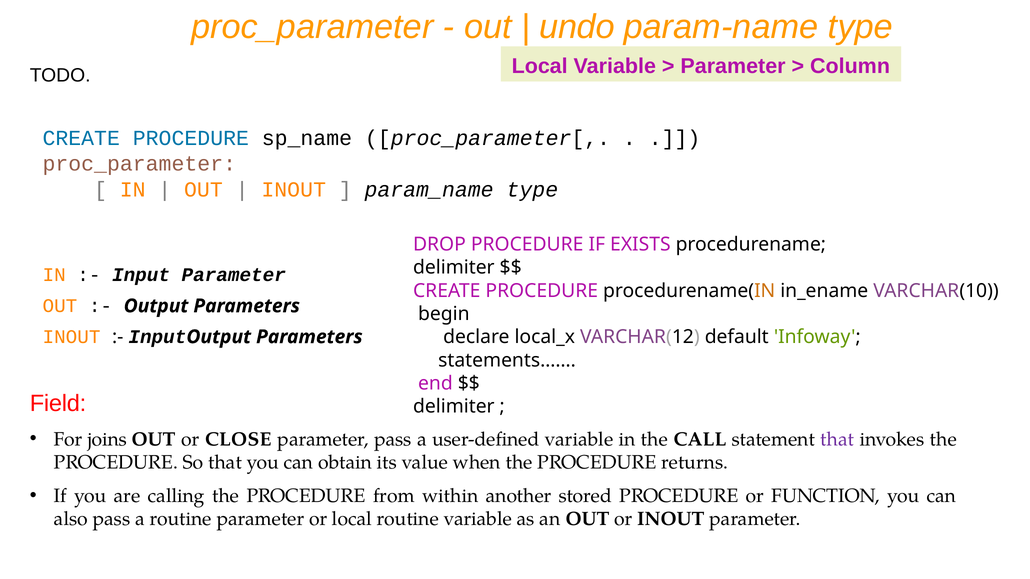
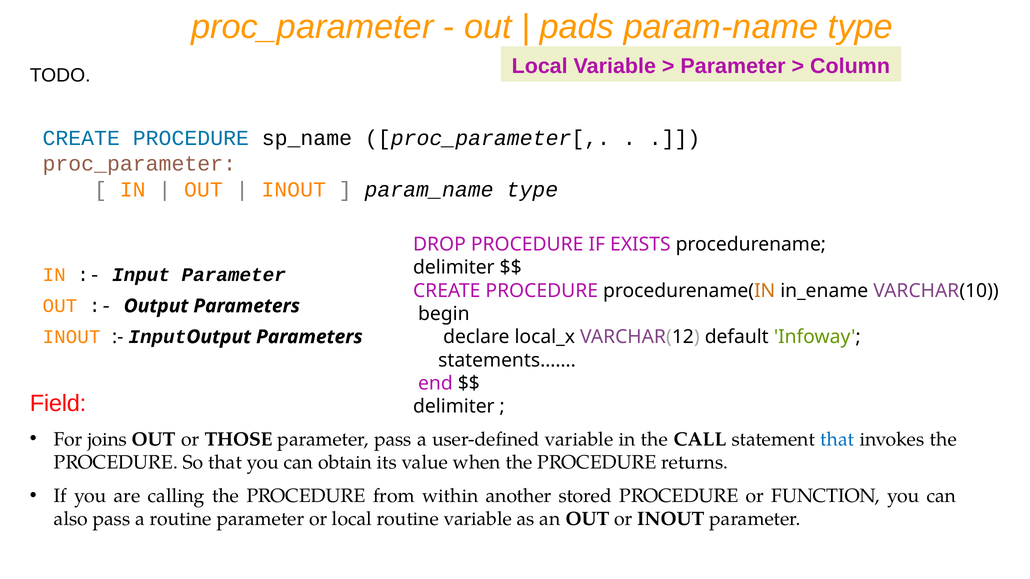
undo: undo -> pads (577, 27)
CLOSE: CLOSE -> THOSE (238, 439)
that colour: purple -> blue (837, 439)
